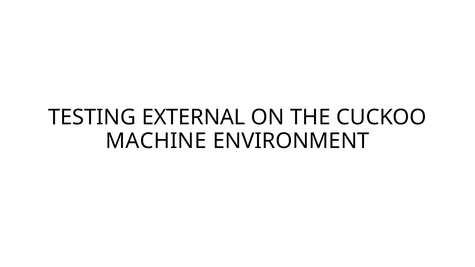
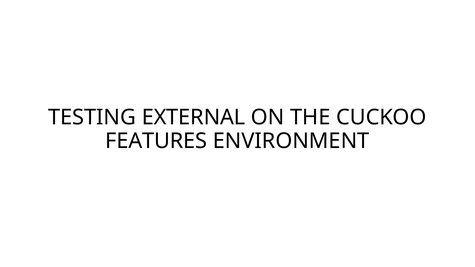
MACHINE: MACHINE -> FEATURES (156, 141)
